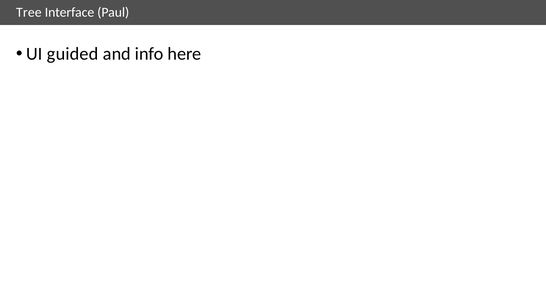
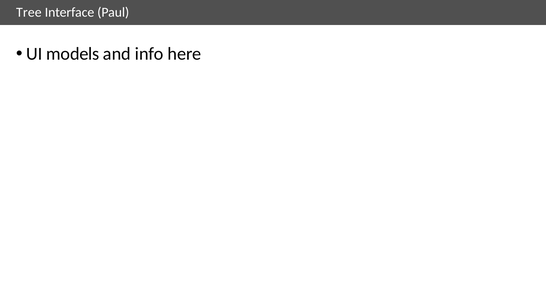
guided: guided -> models (73, 54)
